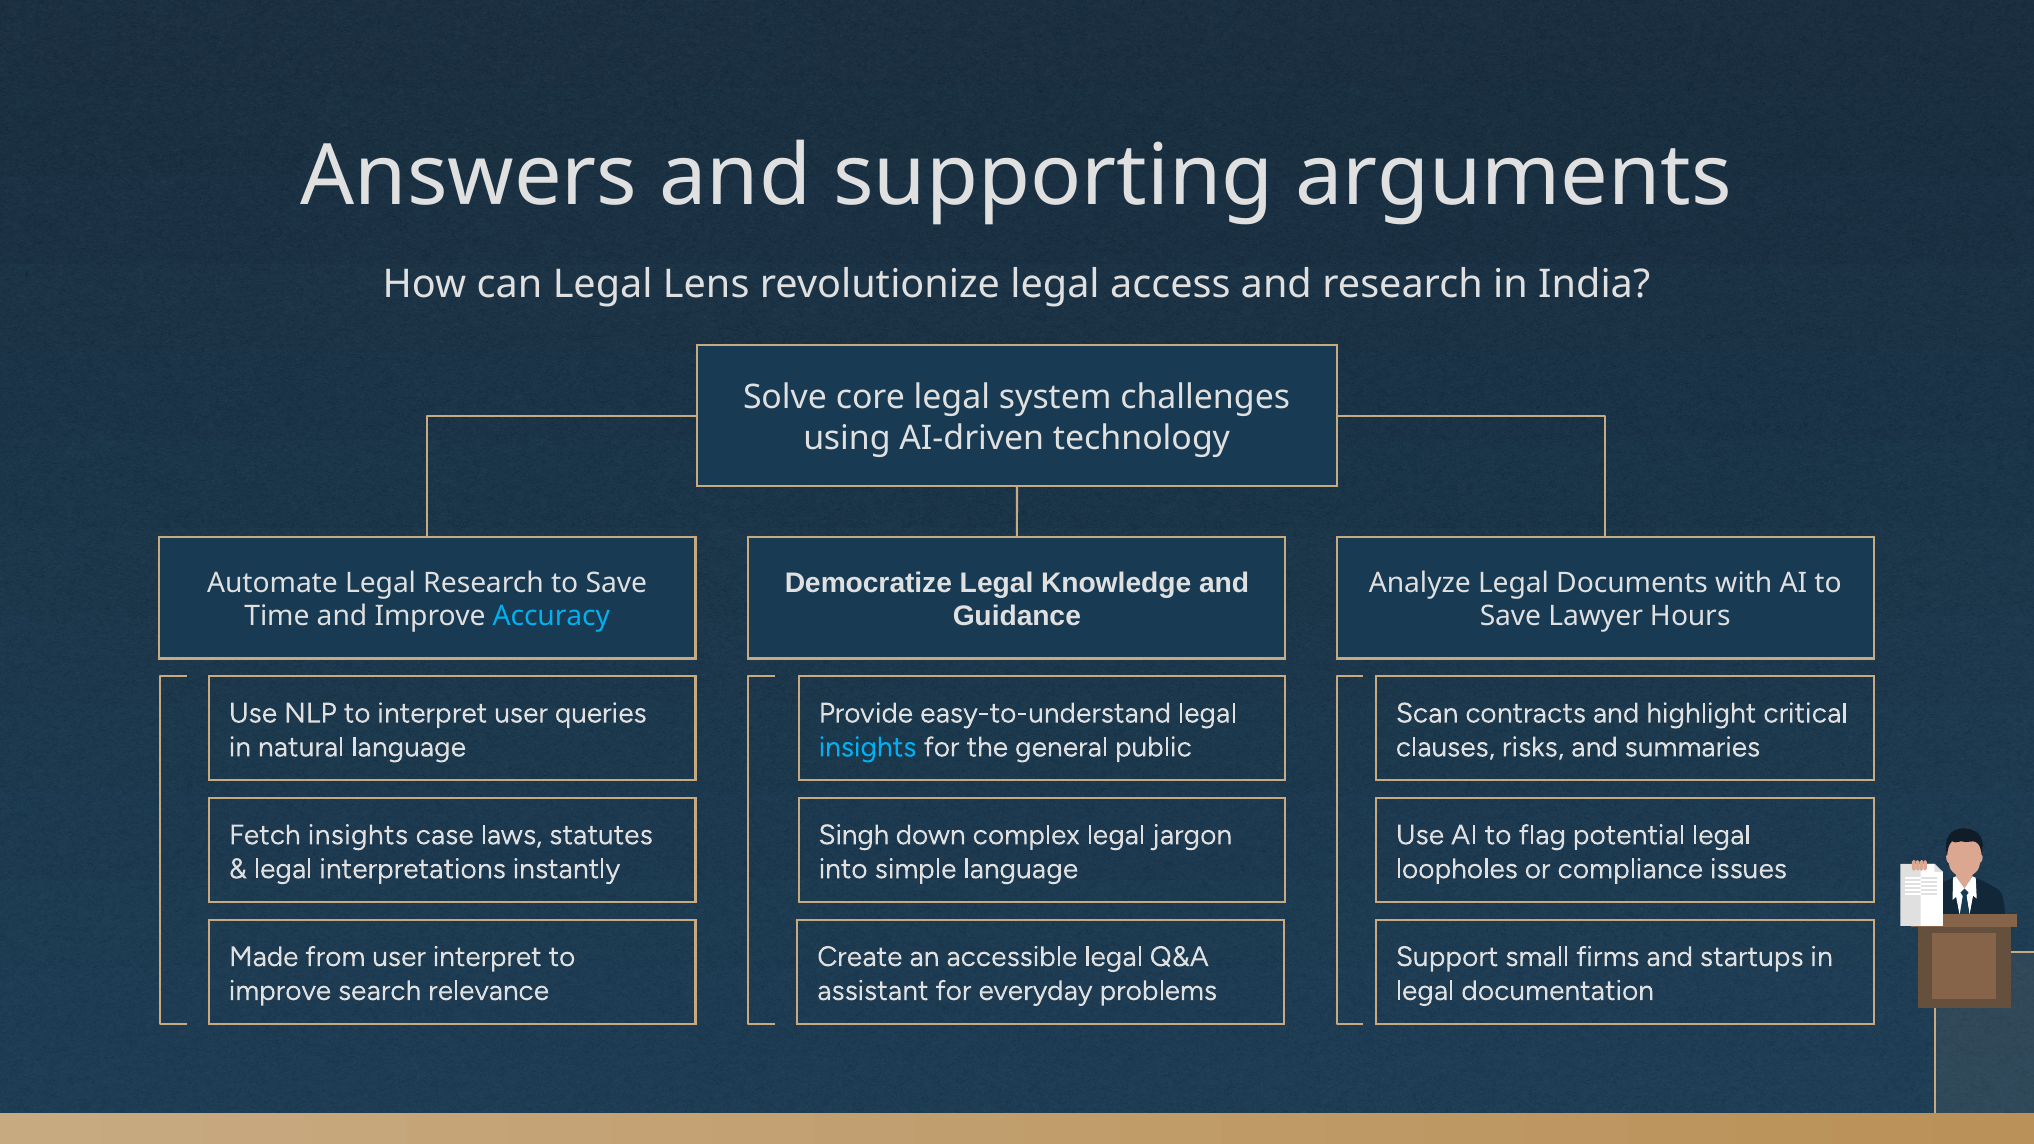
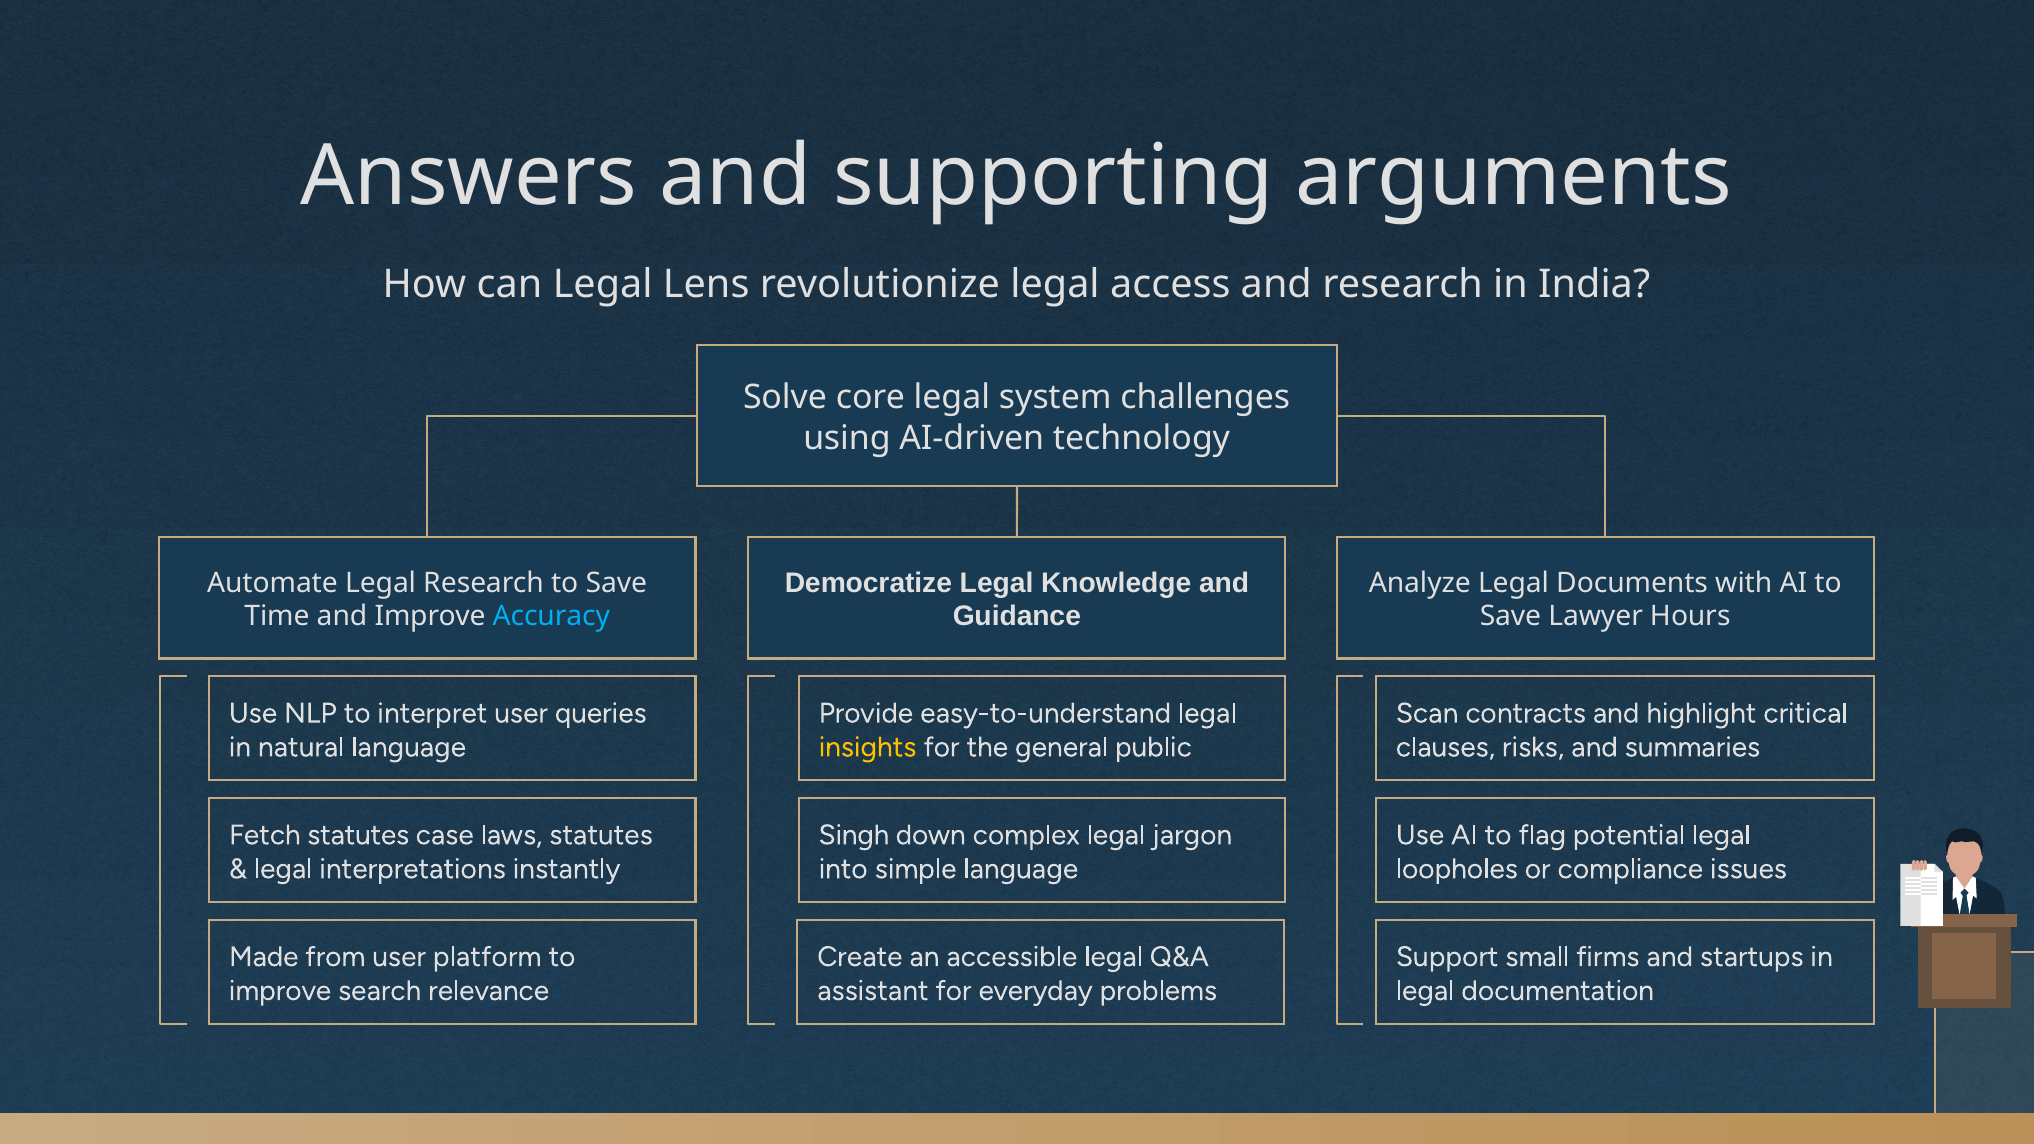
insights colour: light blue -> yellow (868, 747)
Fetch insights: insights -> statutes (358, 835)
user interpret: interpret -> platform (487, 957)
